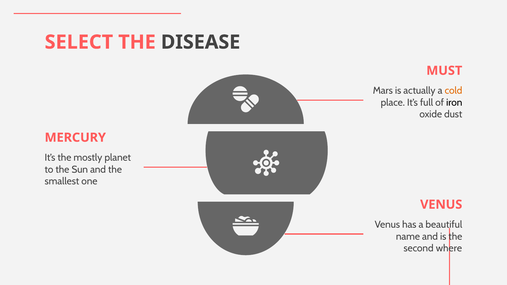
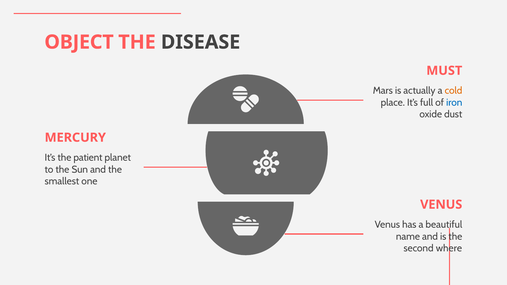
SELECT: SELECT -> OBJECT (79, 42)
iron colour: black -> blue (454, 103)
mostly: mostly -> patient (88, 158)
